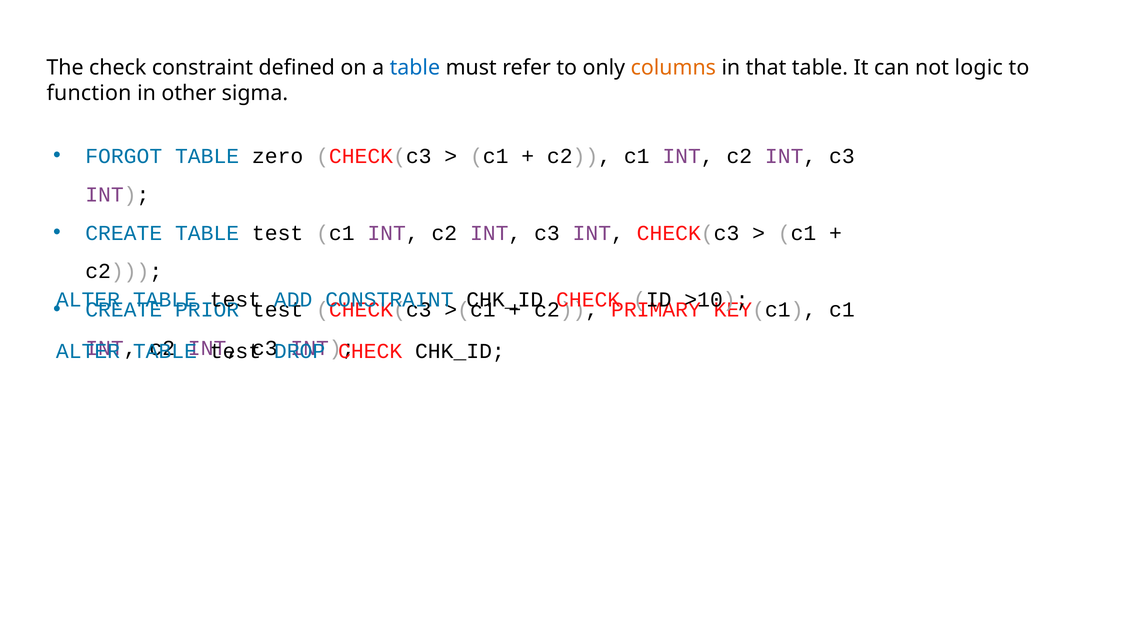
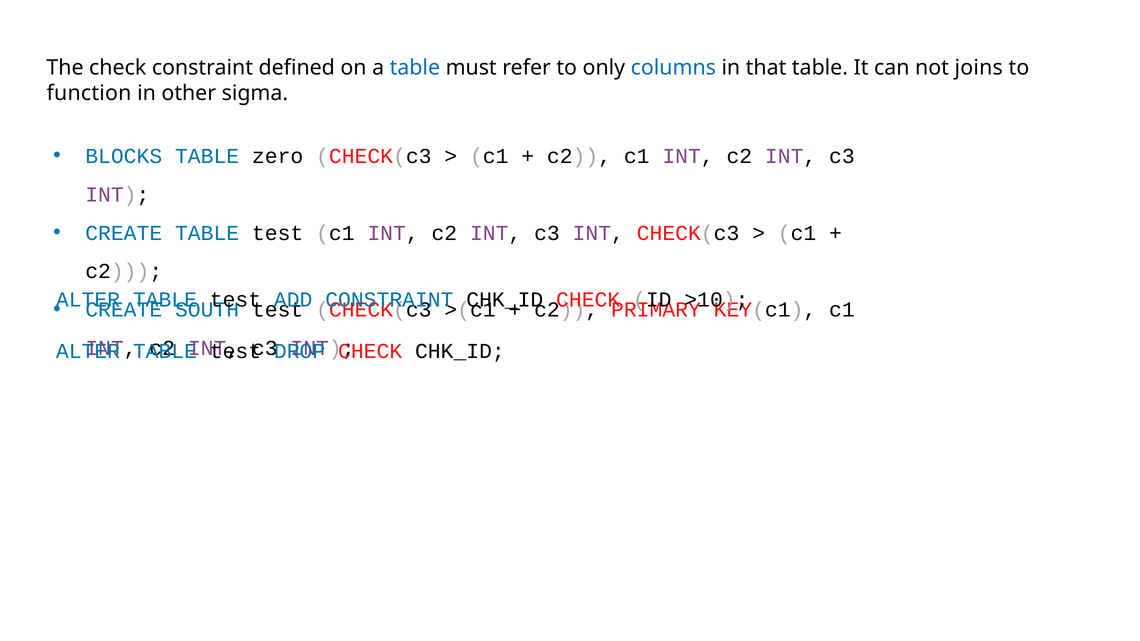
columns colour: orange -> blue (673, 68)
logic: logic -> joins (979, 68)
FORGOT: FORGOT -> BLOCKS (124, 156)
PRIOR: PRIOR -> SOUTH (207, 310)
